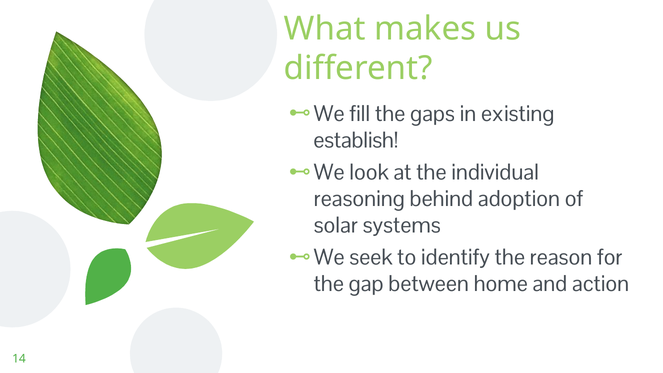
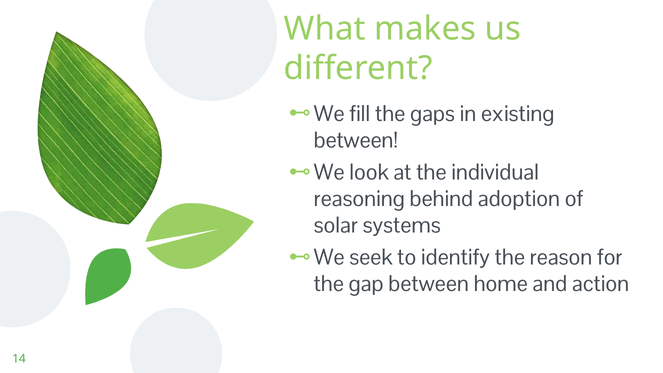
establish: establish -> between (356, 140)
